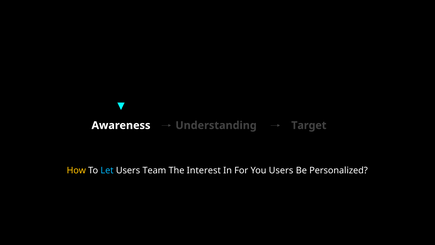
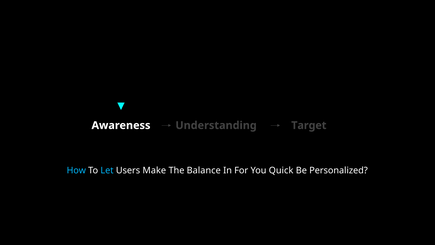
How colour: yellow -> light blue (76, 170)
Team: Team -> Make (154, 170)
Interest: Interest -> Balance (204, 170)
You Users: Users -> Quick (281, 170)
